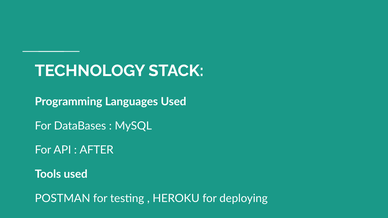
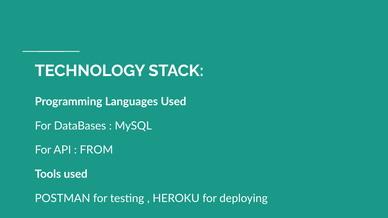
AFTER: AFTER -> FROM (96, 150)
